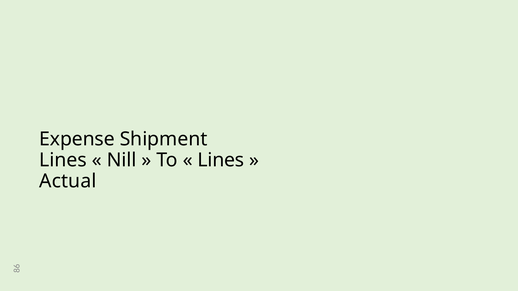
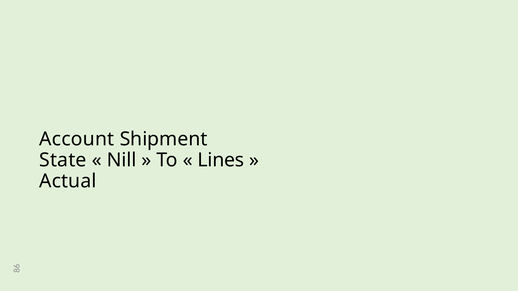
Expense: Expense -> Account (77, 139)
Lines: Lines -> State (63, 160)
